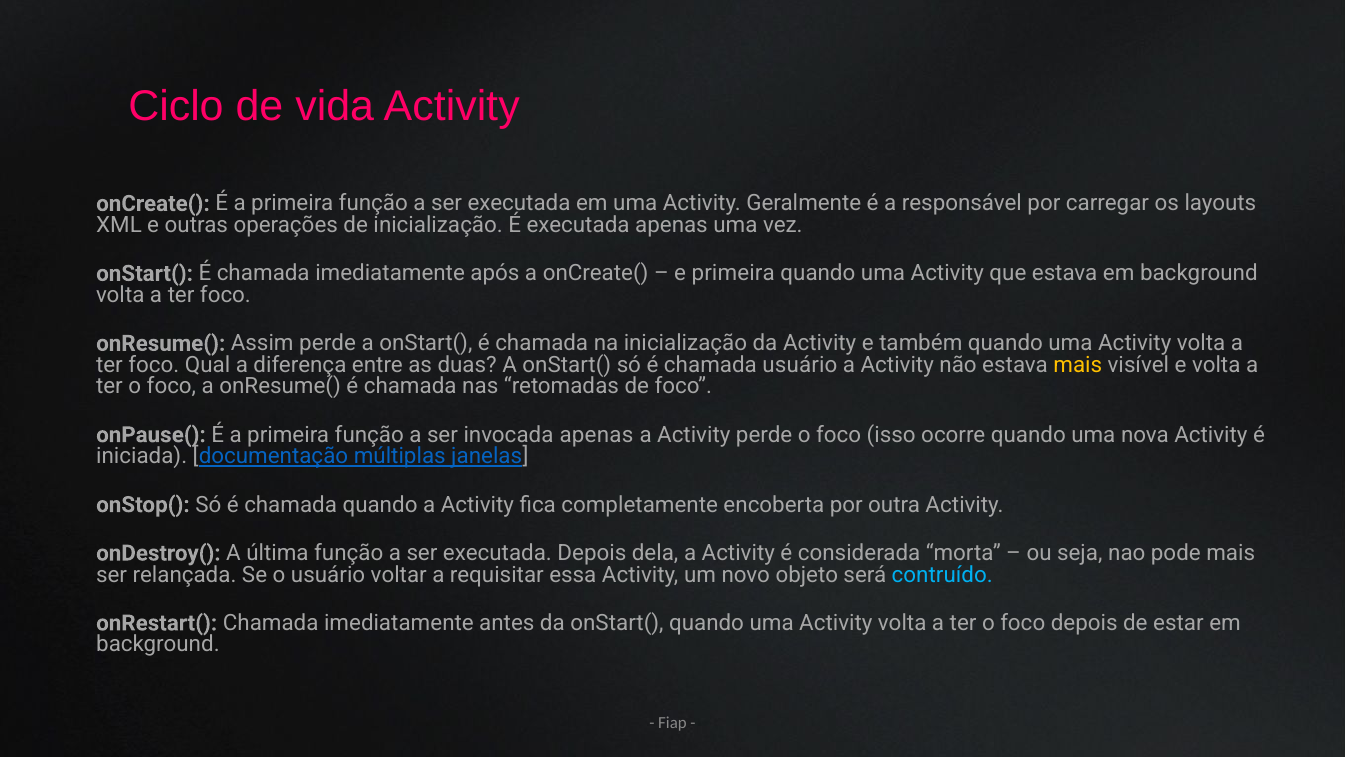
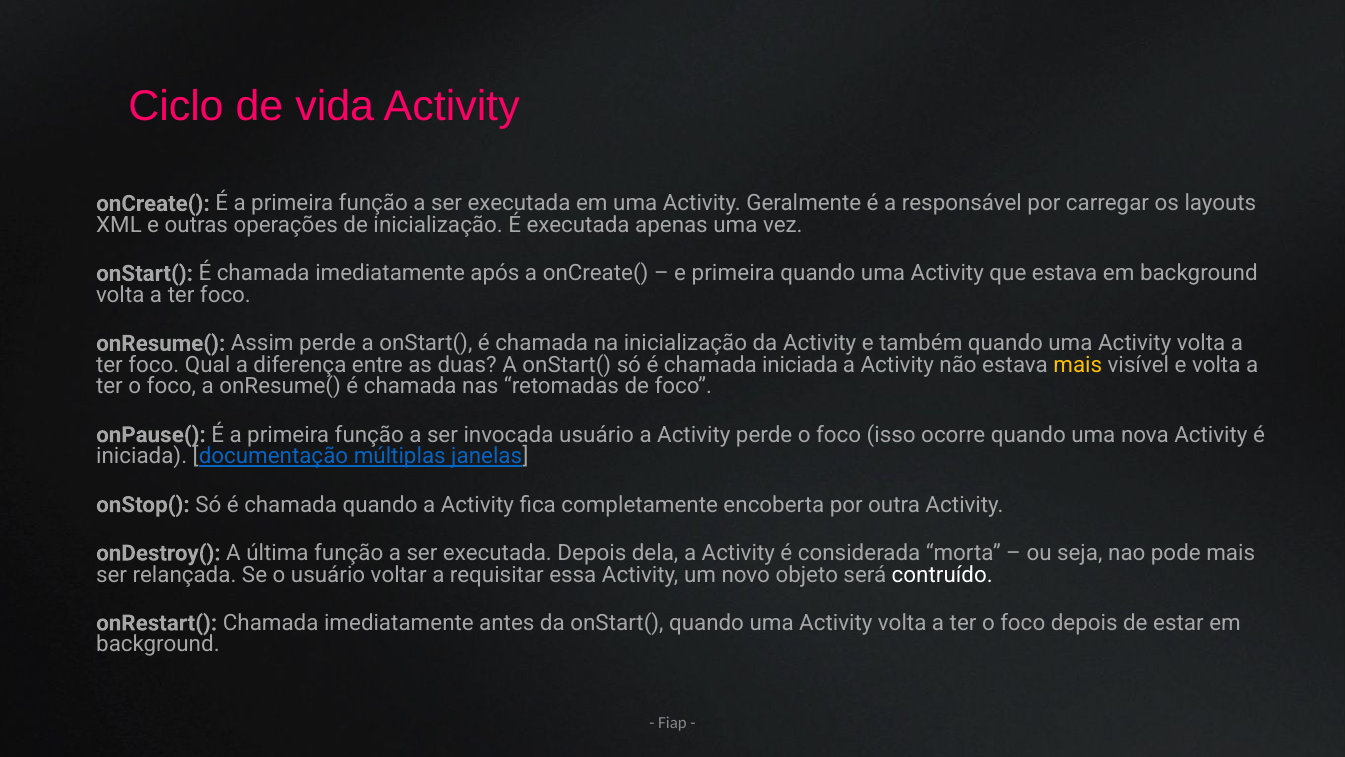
chamada usuário: usuário -> iniciada (800, 365)
invocada apenas: apenas -> usuário (596, 435)
contruído colour: light blue -> white (942, 575)
